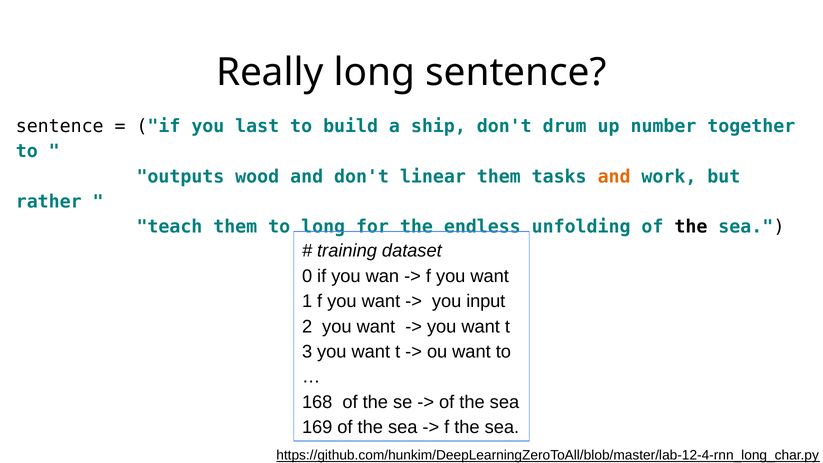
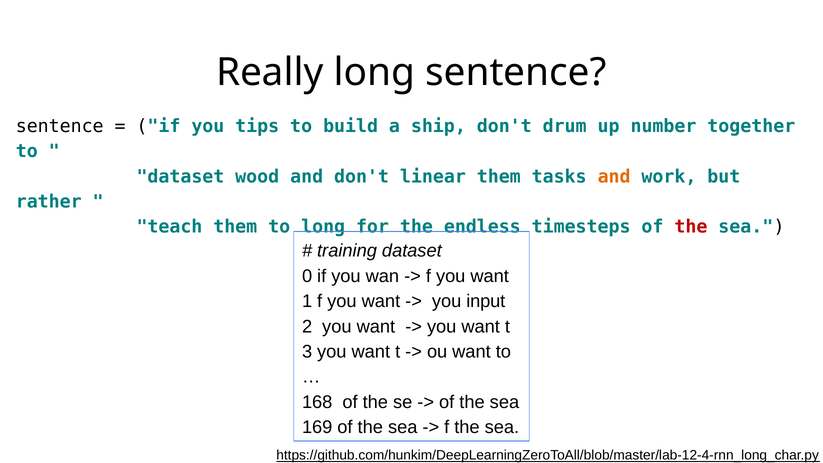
last: last -> tips (257, 126)
outputs: outputs -> dataset (180, 176)
unfolding: unfolding -> timesteps (581, 227)
the colour: black -> red (691, 227)
